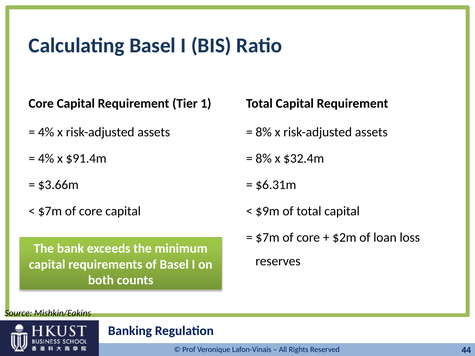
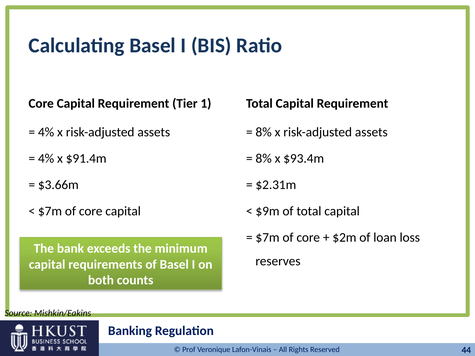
$32.4m: $32.4m -> $93.4m (304, 158)
$6.31m: $6.31m -> $2.31m (276, 185)
